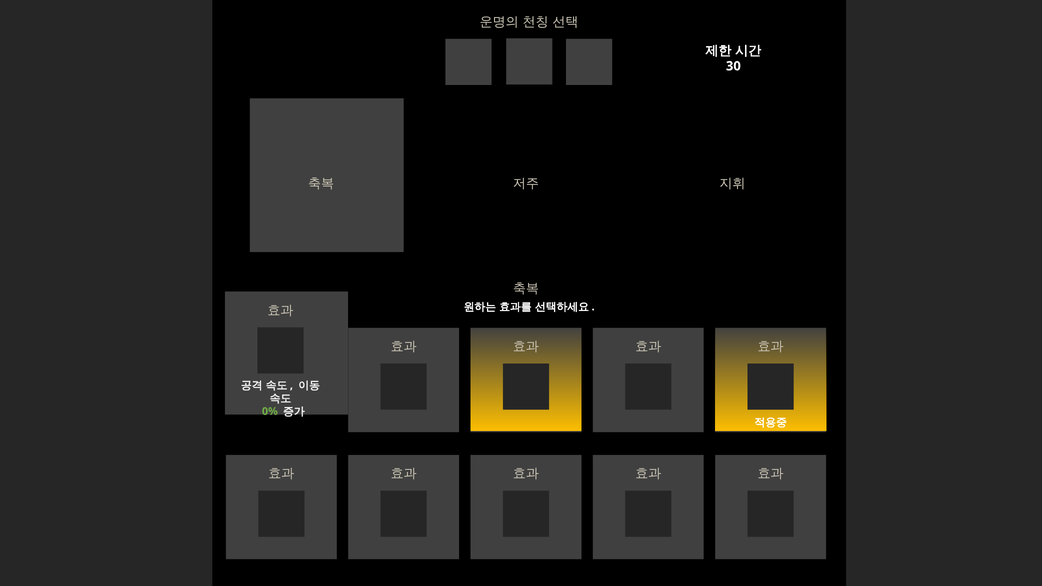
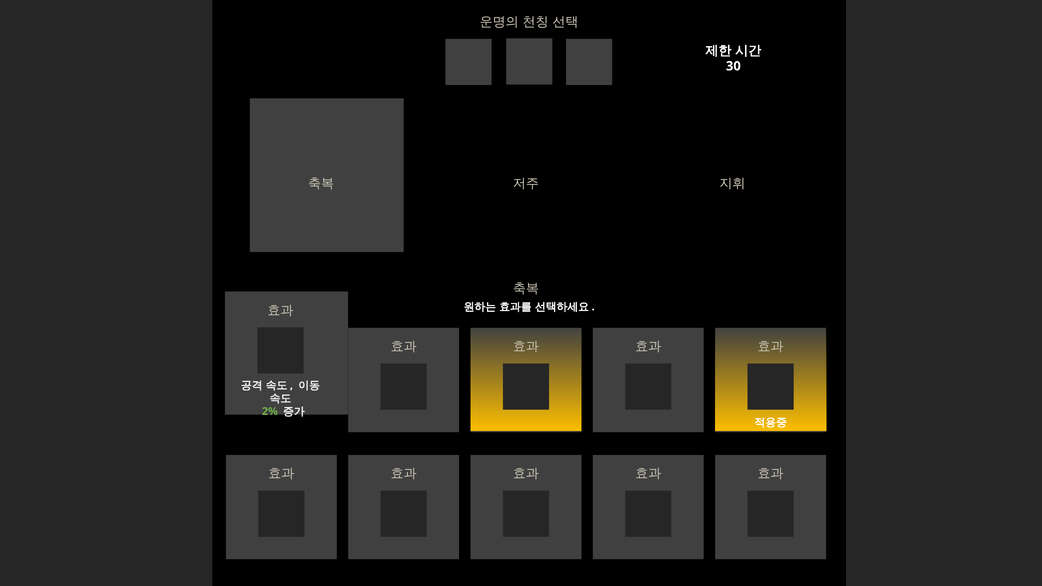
0%: 0% -> 2% (270, 411)
